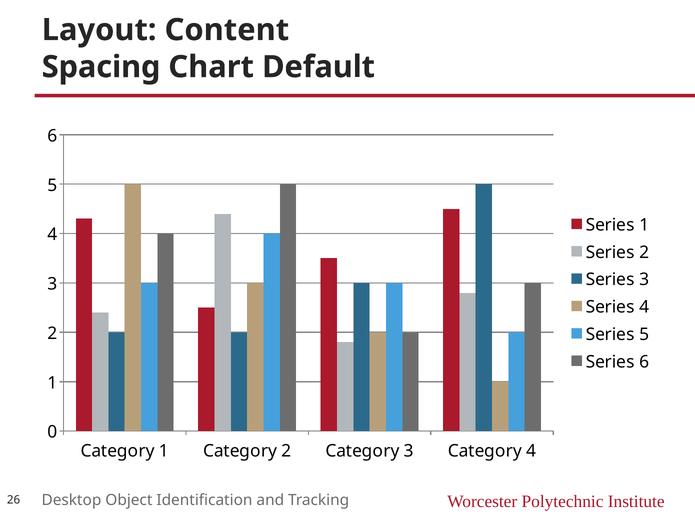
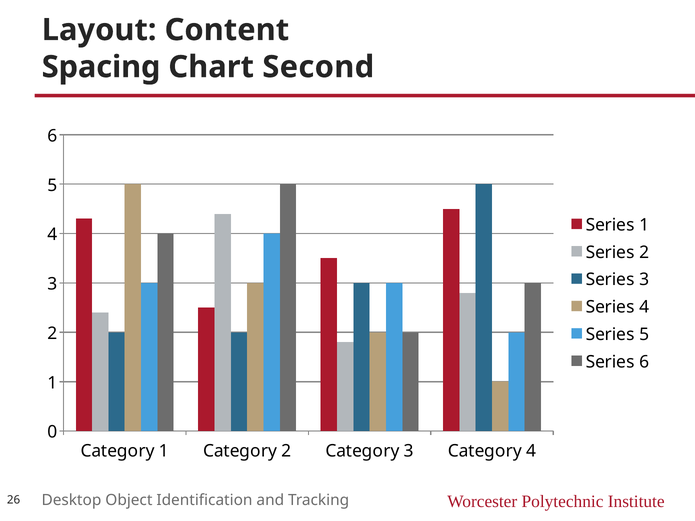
Default: Default -> Second (318, 67)
